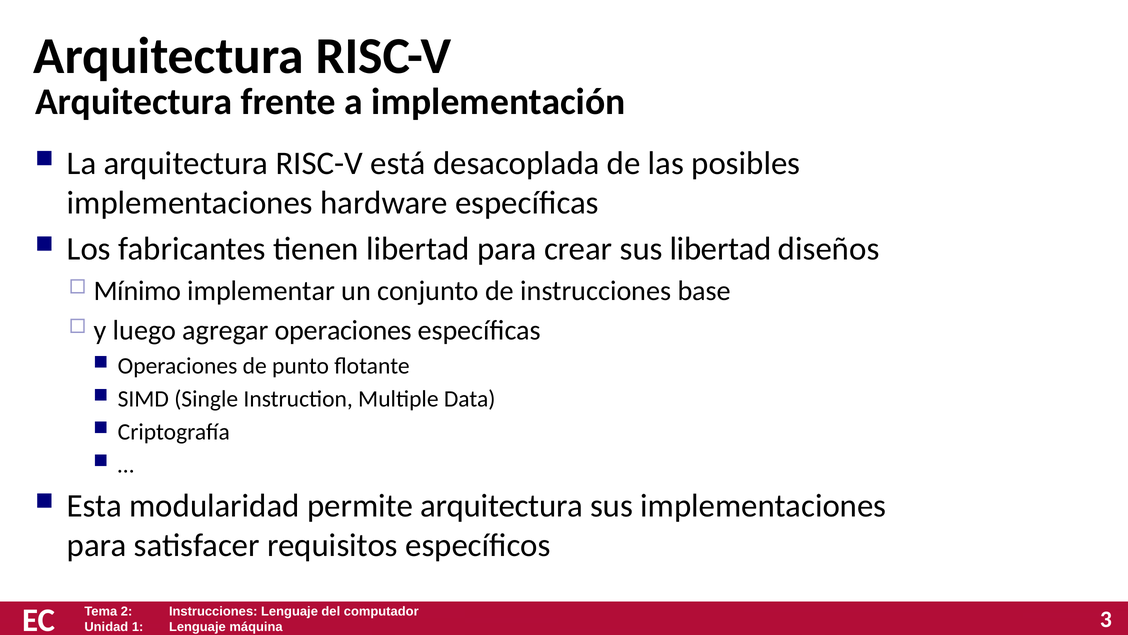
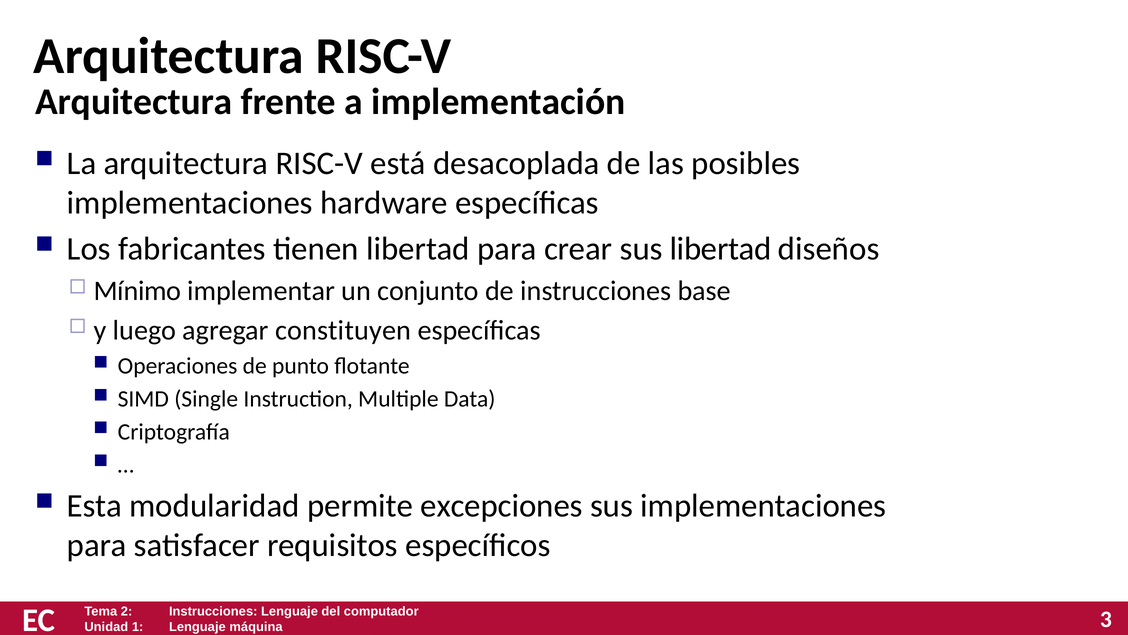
agregar operaciones: operaciones -> constituyen (343, 330)
permite arquitectura: arquitectura -> excepciones (501, 506)
